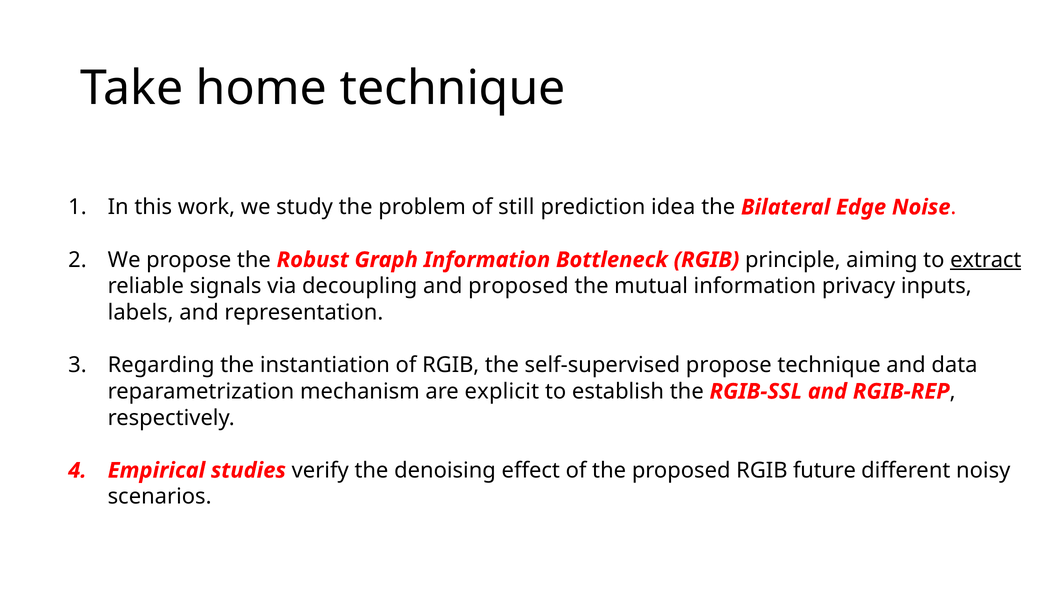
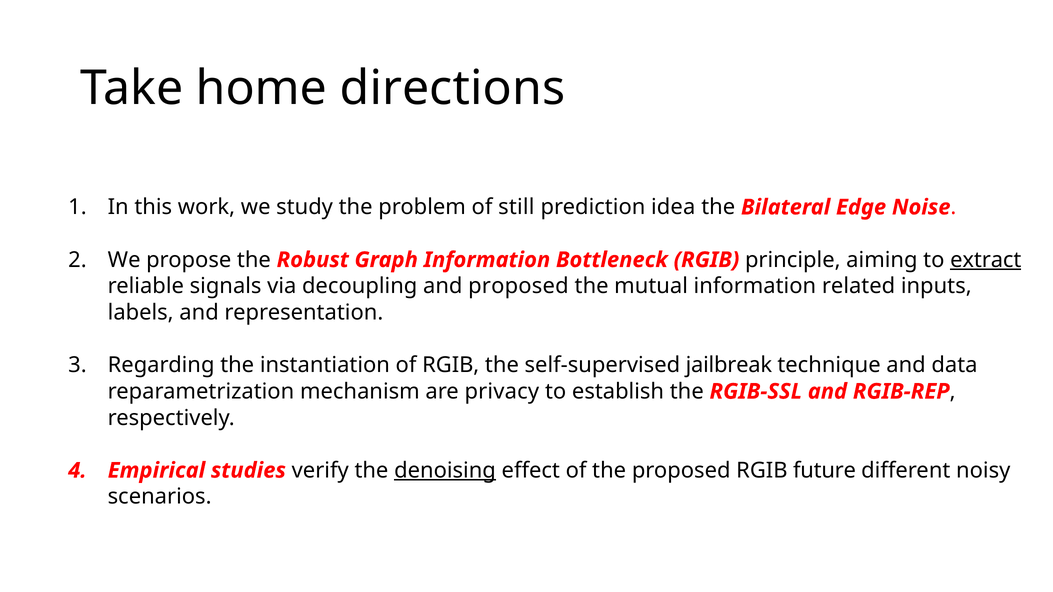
home technique: technique -> directions (452, 88)
privacy: privacy -> related (859, 286)
self-supervised propose: propose -> jailbreak (729, 365)
explicit: explicit -> privacy (502, 392)
denoising underline: none -> present (445, 471)
